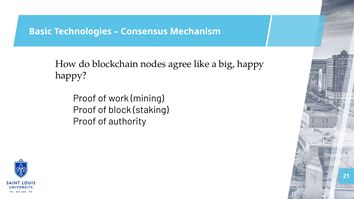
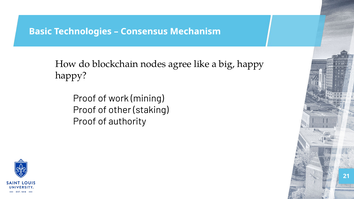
block: block -> other (120, 110)
